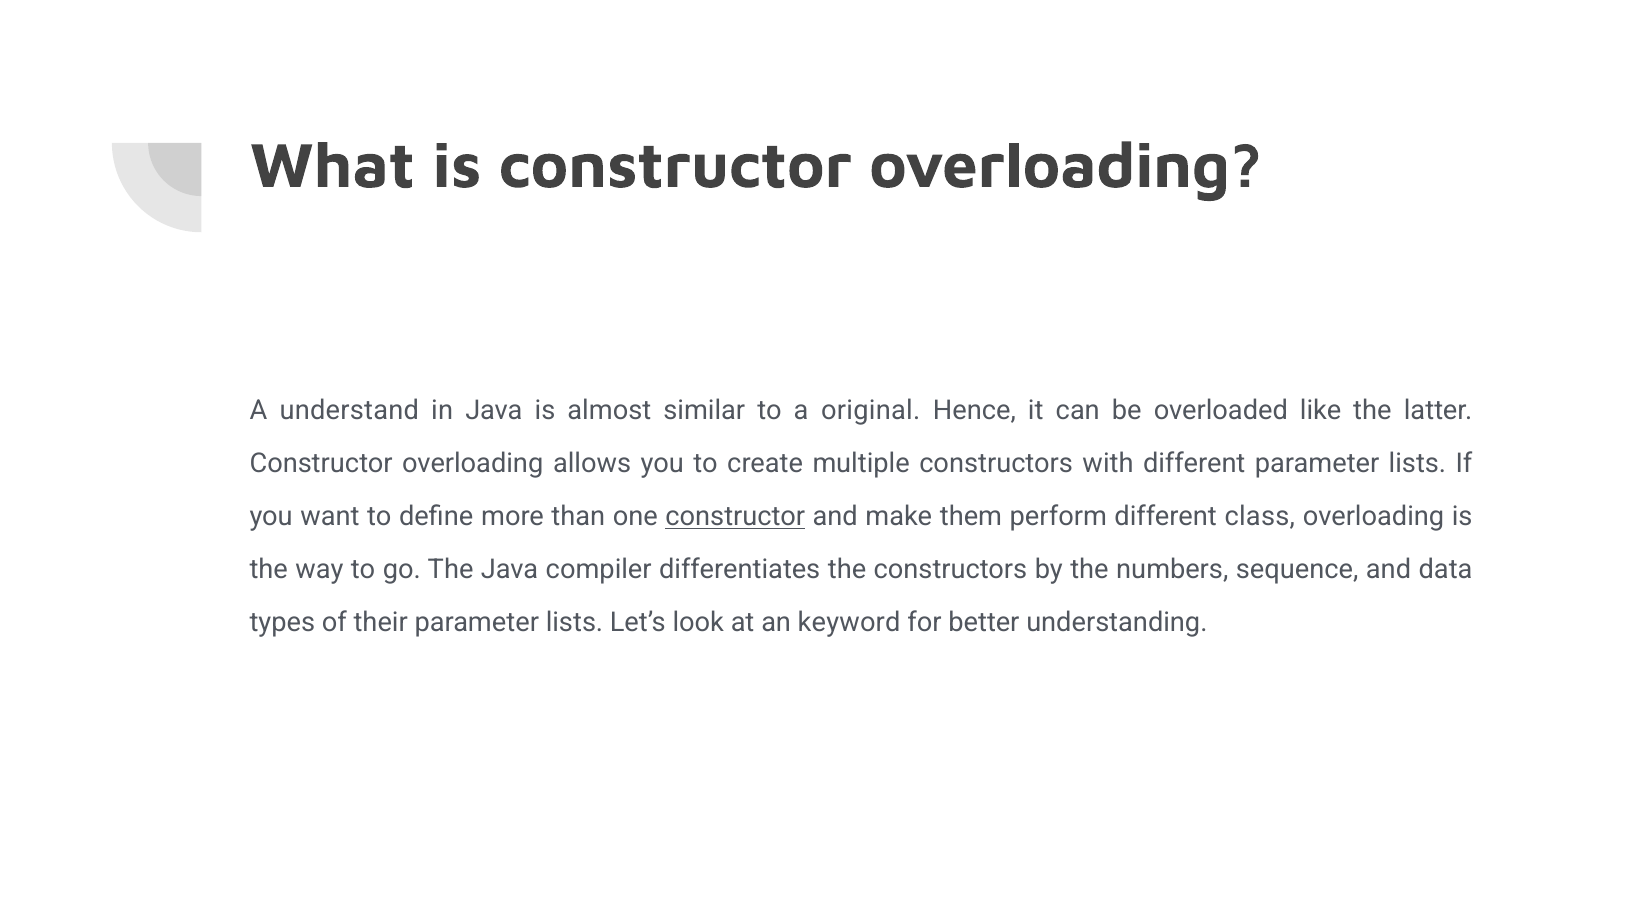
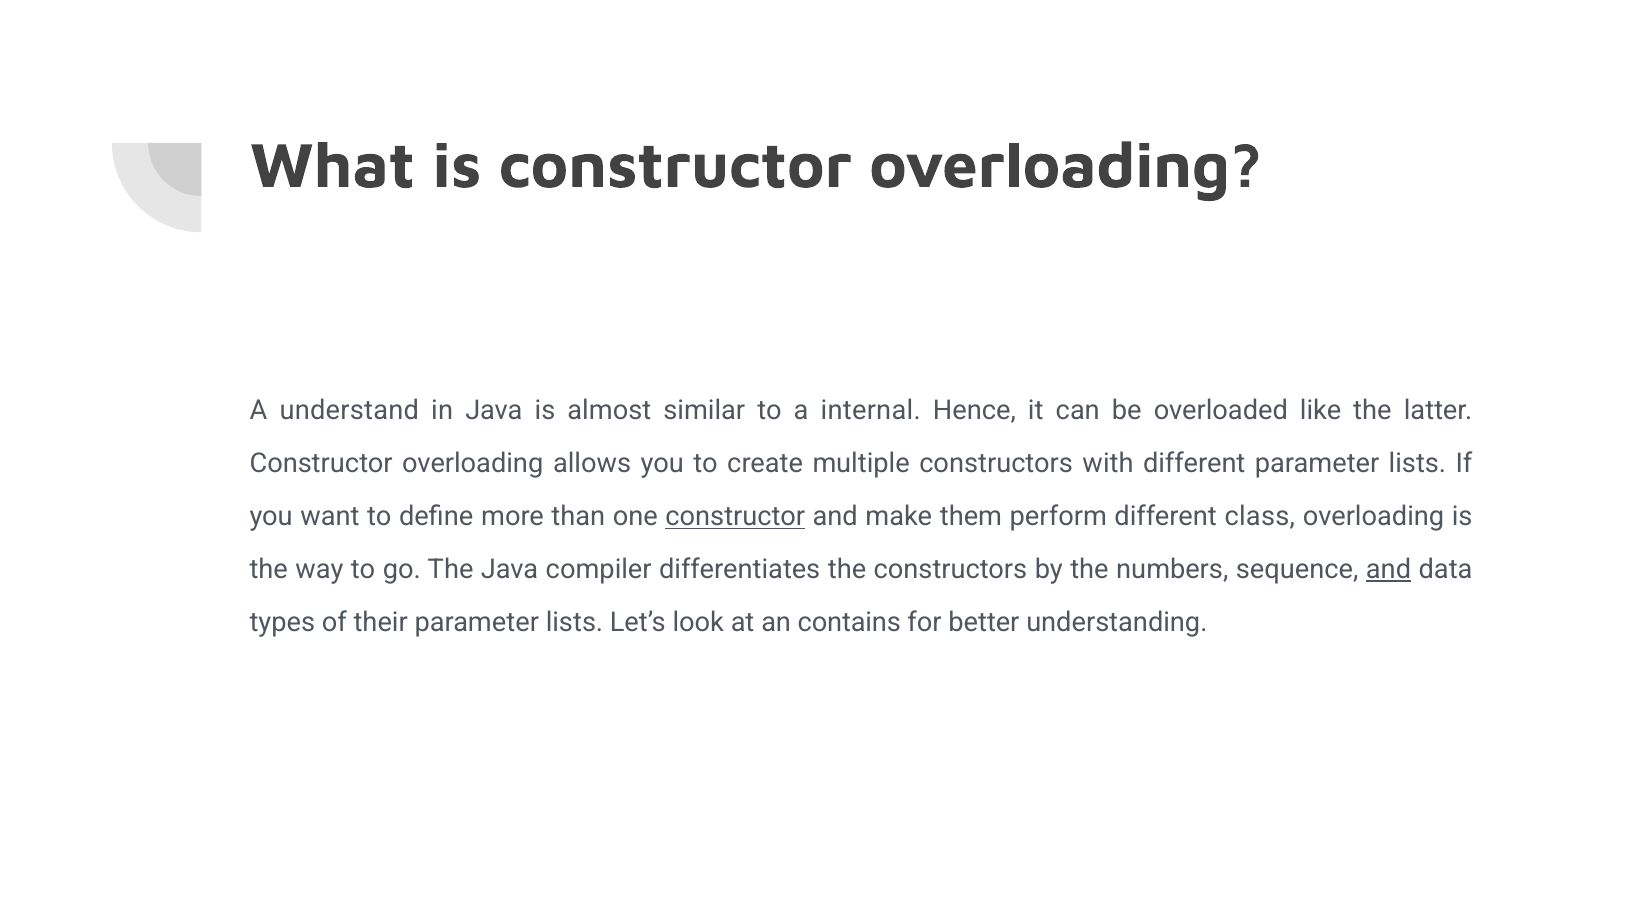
original: original -> internal (871, 411)
and underline: none -> present (1389, 570)
keyword: keyword -> contains (849, 623)
